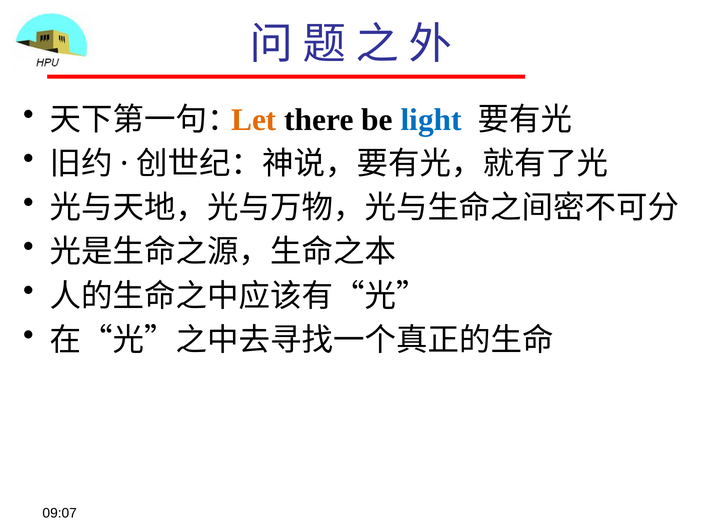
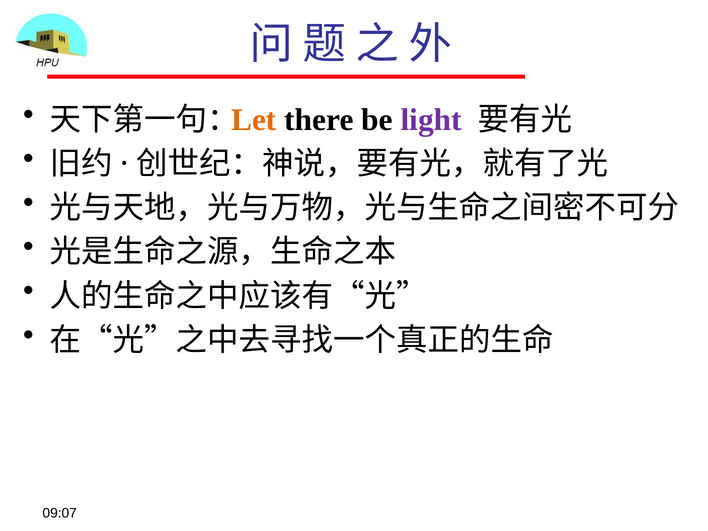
light colour: blue -> purple (431, 120)
